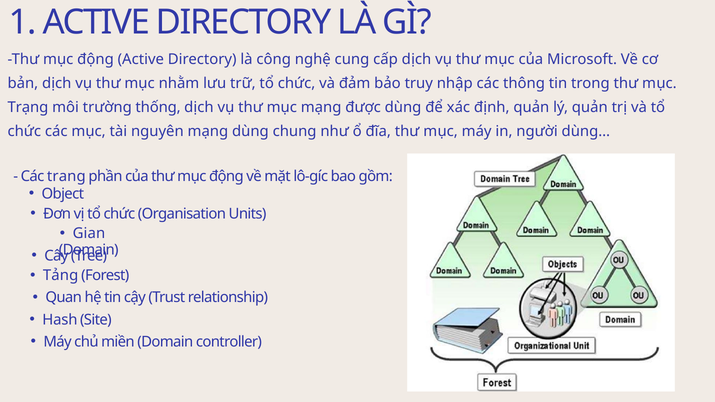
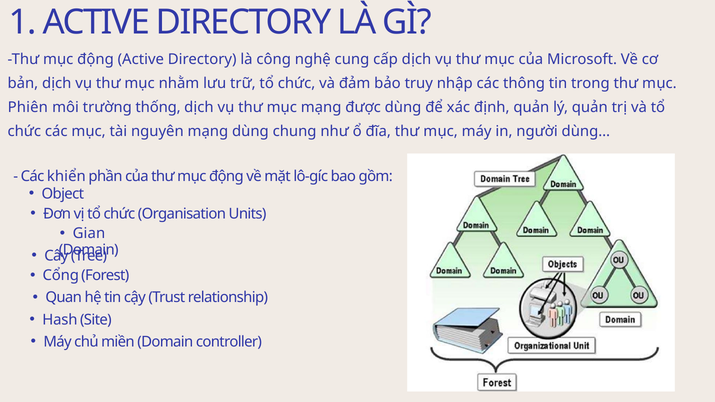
Trạng: Trạng -> Phiên (28, 108)
trang: trang -> khiển (66, 176)
Tảng: Tảng -> Cổng (61, 276)
